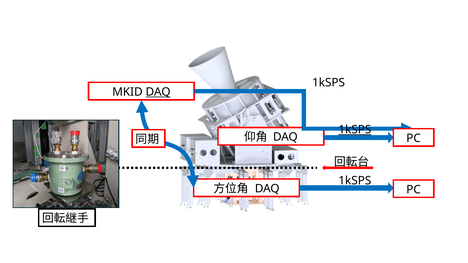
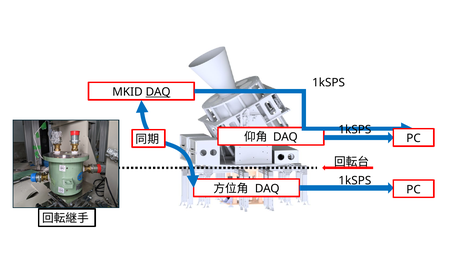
1kSPS underline: present -> none (355, 130)
